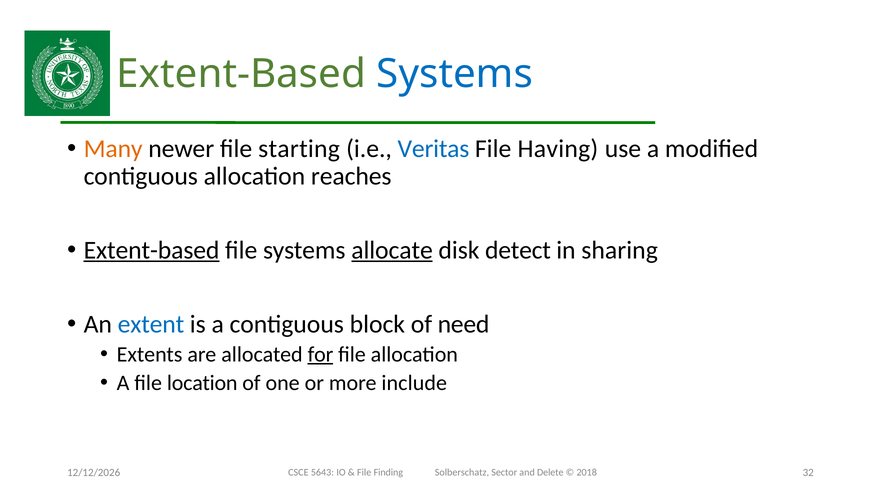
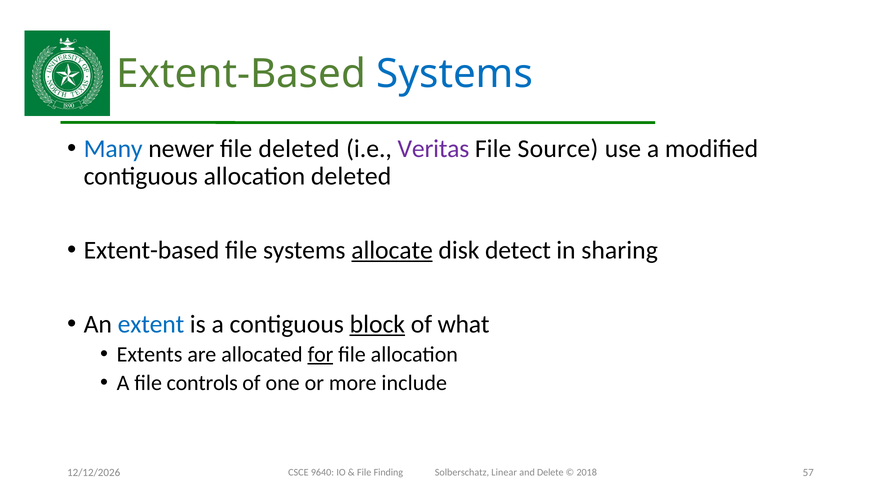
Many colour: orange -> blue (113, 149)
file starting: starting -> deleted (299, 149)
Veritas colour: blue -> purple (434, 149)
Having: Having -> Source (558, 149)
allocation reaches: reaches -> deleted (351, 177)
Extent-based underline: present -> none (152, 251)
block underline: none -> present (377, 324)
need: need -> what (464, 324)
location: location -> controls (202, 383)
5643: 5643 -> 9640 (322, 473)
Sector: Sector -> Linear (504, 473)
32: 32 -> 57 (808, 473)
